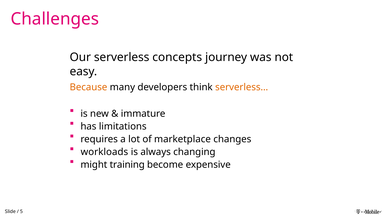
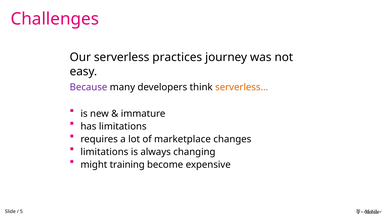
concepts: concepts -> practices (177, 57)
Because colour: orange -> purple (88, 87)
workloads: workloads -> limitations (104, 152)
